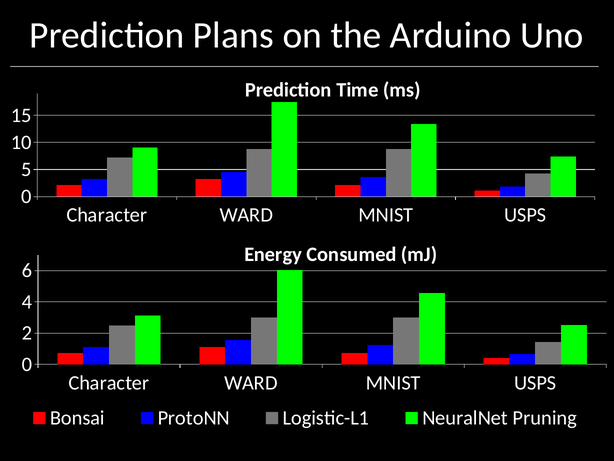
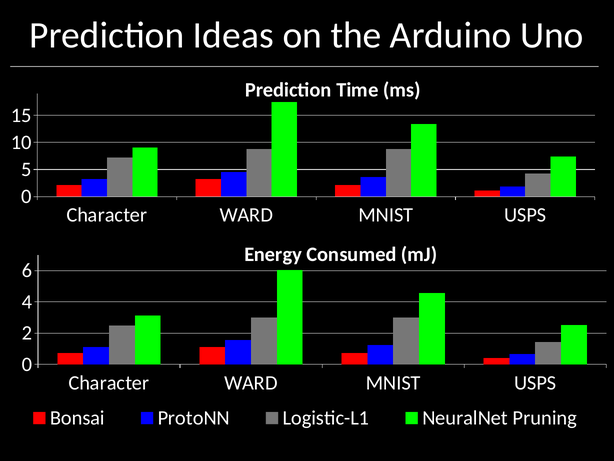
Plans: Plans -> Ideas (233, 35)
